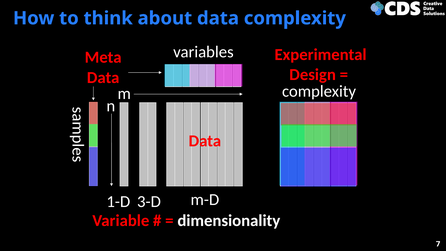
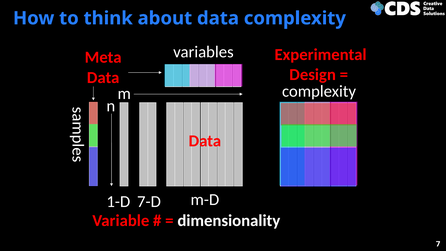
3-D: 3-D -> 7-D (149, 202)
